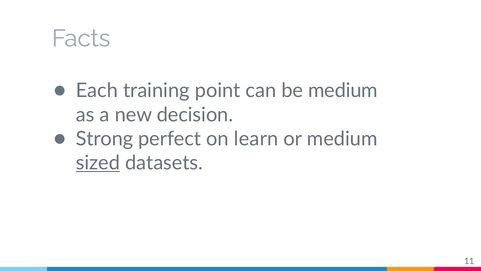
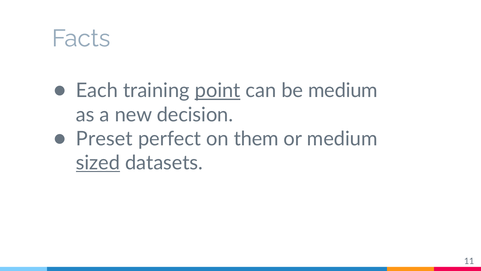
point underline: none -> present (218, 90)
Strong: Strong -> Preset (104, 139)
learn: learn -> them (256, 139)
